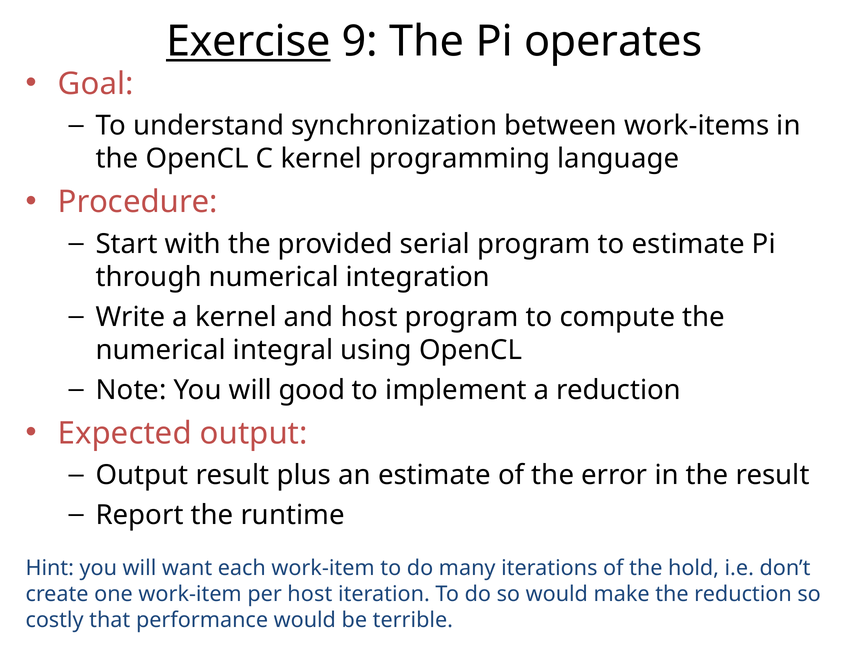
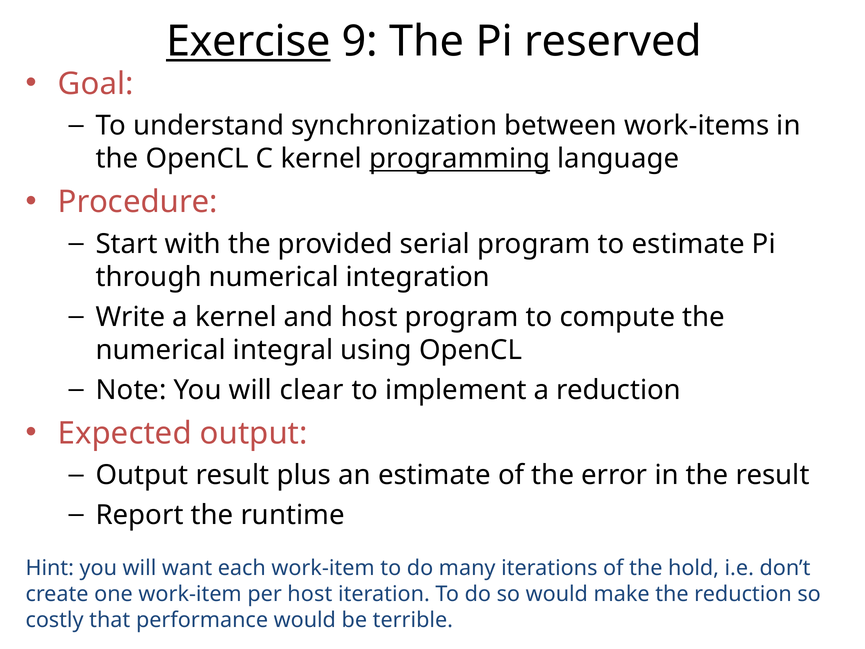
operates: operates -> reserved (613, 42)
programming underline: none -> present (460, 159)
good: good -> clear (312, 390)
